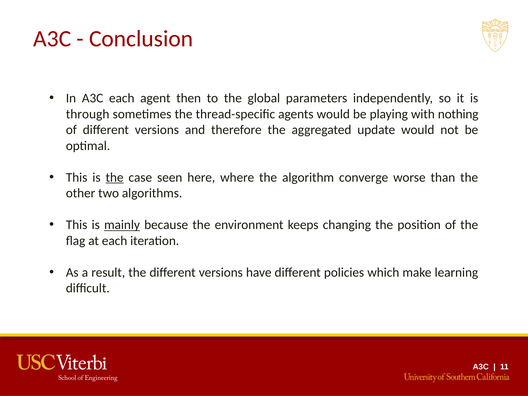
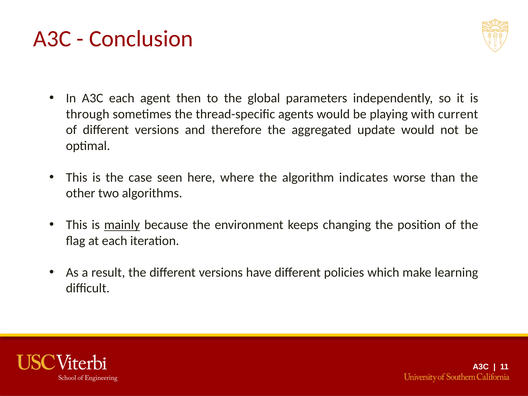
nothing: nothing -> current (458, 114)
the underline: present -> none (115, 177)
converge: converge -> indicates (364, 177)
